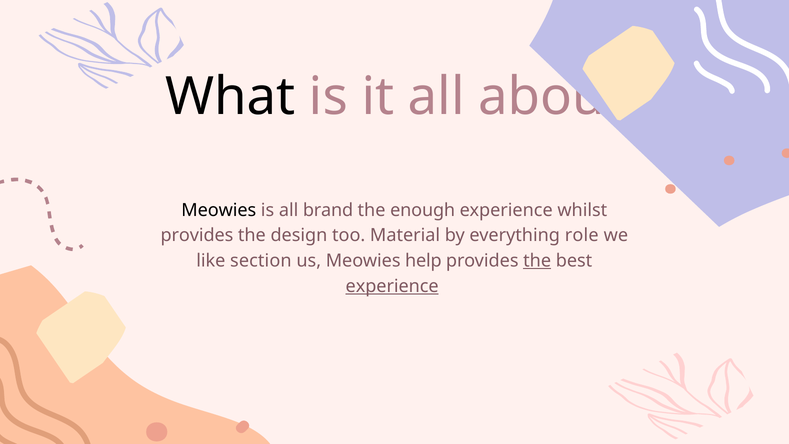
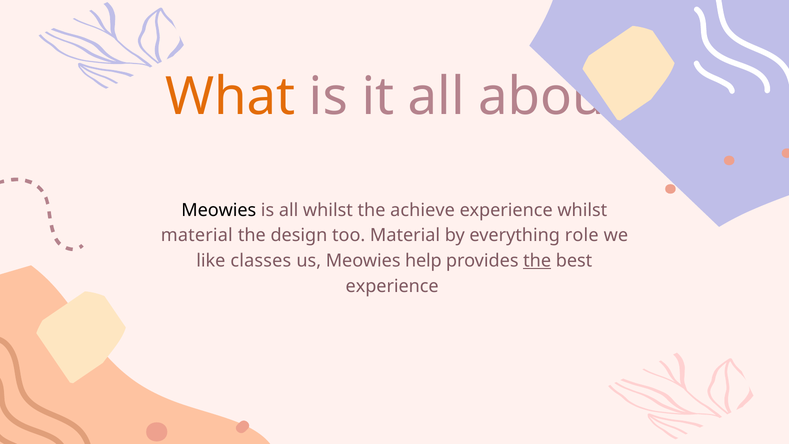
What colour: black -> orange (230, 97)
all brand: brand -> whilst (328, 210)
enough: enough -> achieve (423, 210)
provides: provides -> material (197, 235)
section: section -> classes (261, 261)
experience underline: present -> none (392, 286)
